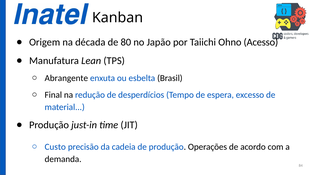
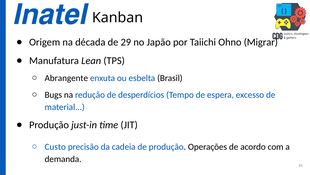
80: 80 -> 29 (126, 42)
Acesso: Acesso -> Migrar (261, 42)
Final: Final -> Bugs (53, 94)
